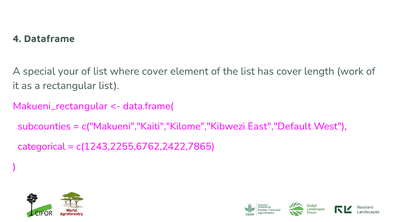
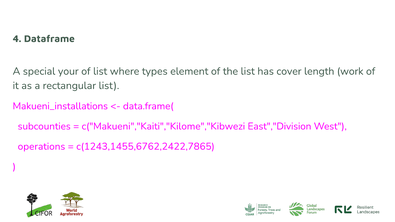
where cover: cover -> types (155, 71)
Makueni_rectangular: Makueni_rectangular -> Makueni_installations (60, 106)
East","Default: East","Default -> East","Division (279, 126)
categorical: categorical -> operations (41, 147)
c(1243,2255,6762,2422,7865: c(1243,2255,6762,2422,7865 -> c(1243,1455,6762,2422,7865 (145, 147)
